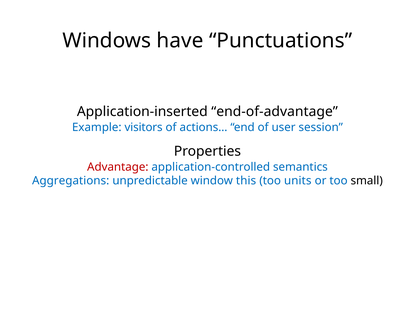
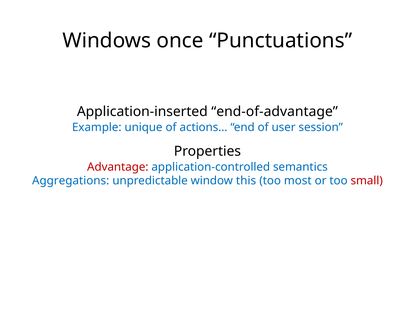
have: have -> once (180, 41)
visitors: visitors -> unique (144, 127)
units: units -> most (298, 181)
small colour: black -> red (367, 181)
